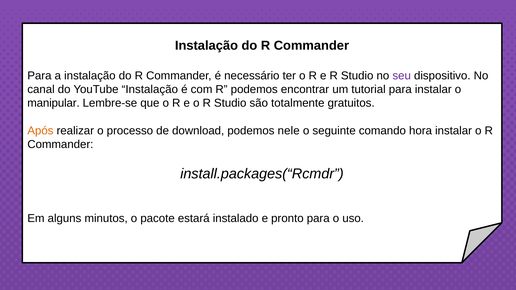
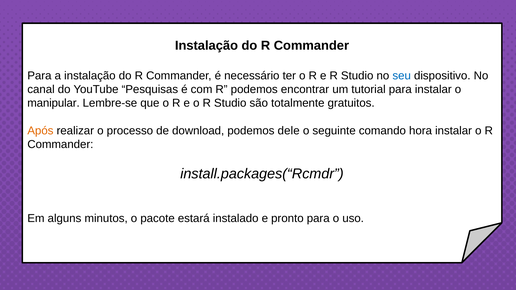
seu colour: purple -> blue (402, 76)
YouTube Instalação: Instalação -> Pesquisas (150, 90)
nele: nele -> dele (289, 131)
